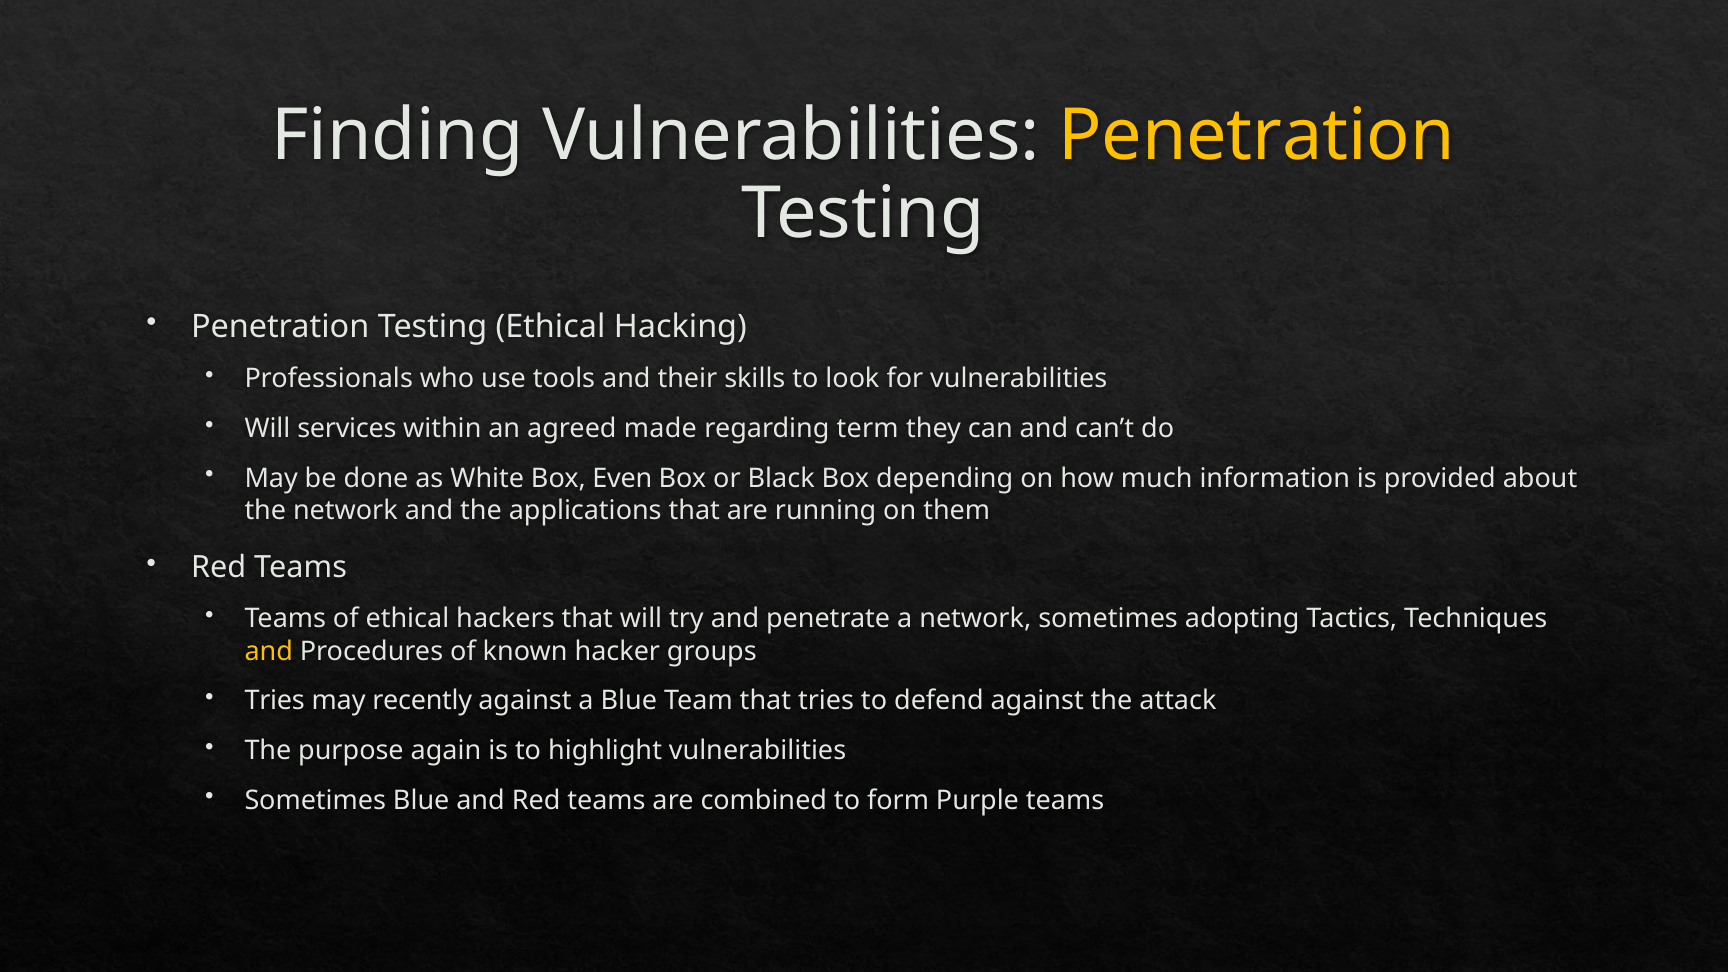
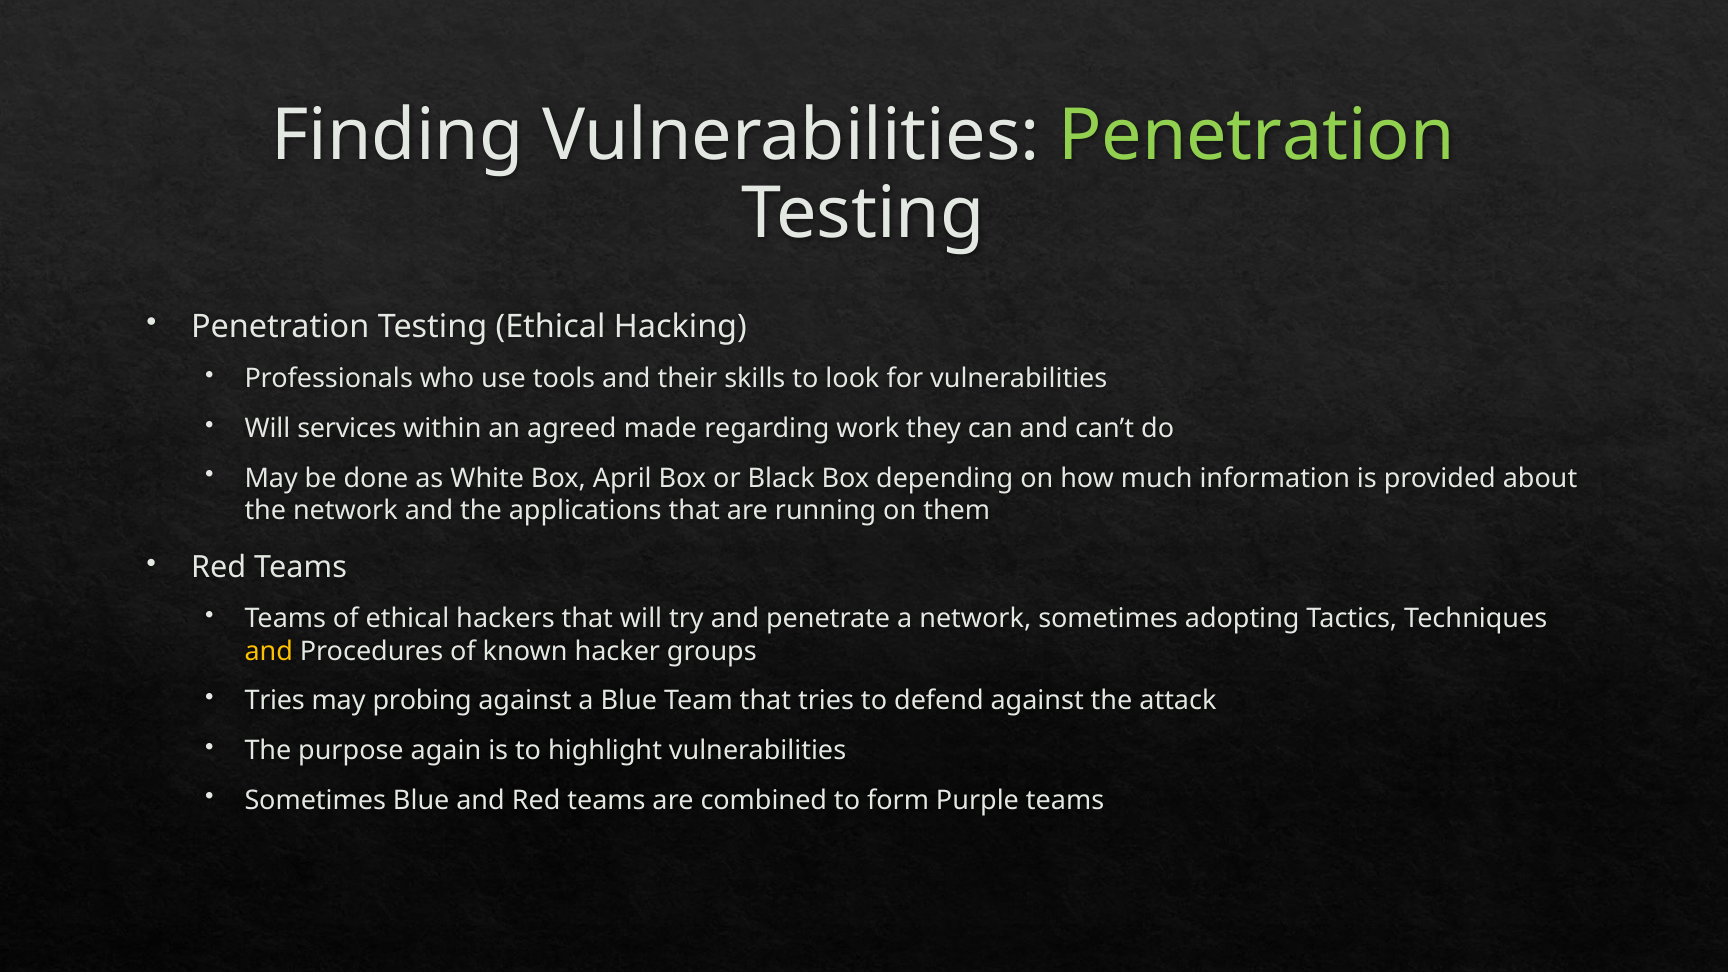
Penetration colour: yellow -> light green (1257, 136)
term: term -> work (868, 429)
Even: Even -> April (622, 478)
recently: recently -> probing (422, 701)
